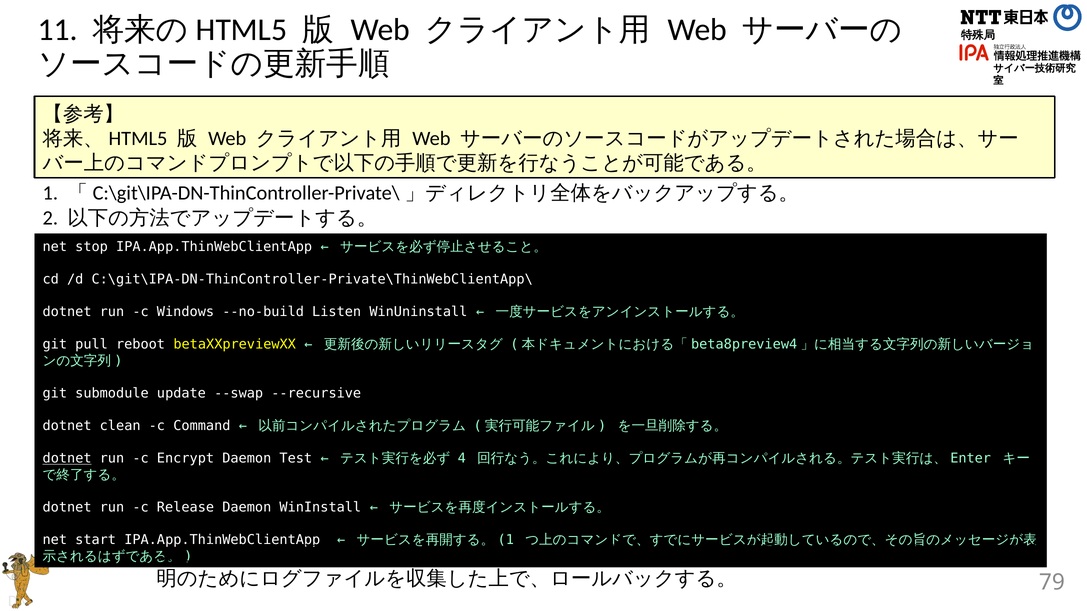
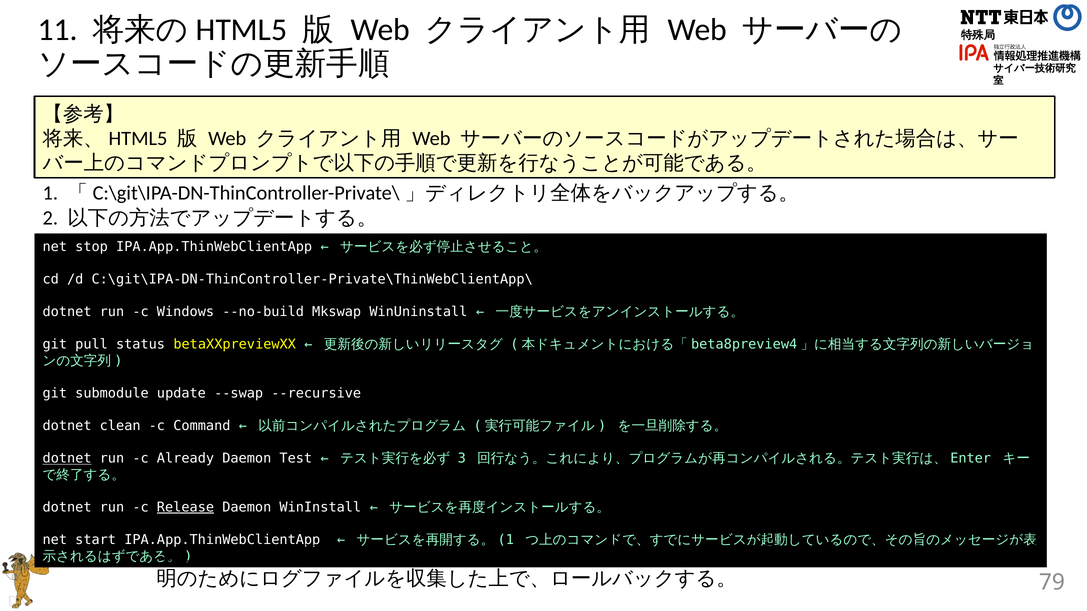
Listen: Listen -> Mkswap (337, 312)
reboot: reboot -> status (141, 345)
Encrypt: Encrypt -> Already (186, 459)
4: 4 -> 3 (462, 459)
Release underline: none -> present (186, 508)
